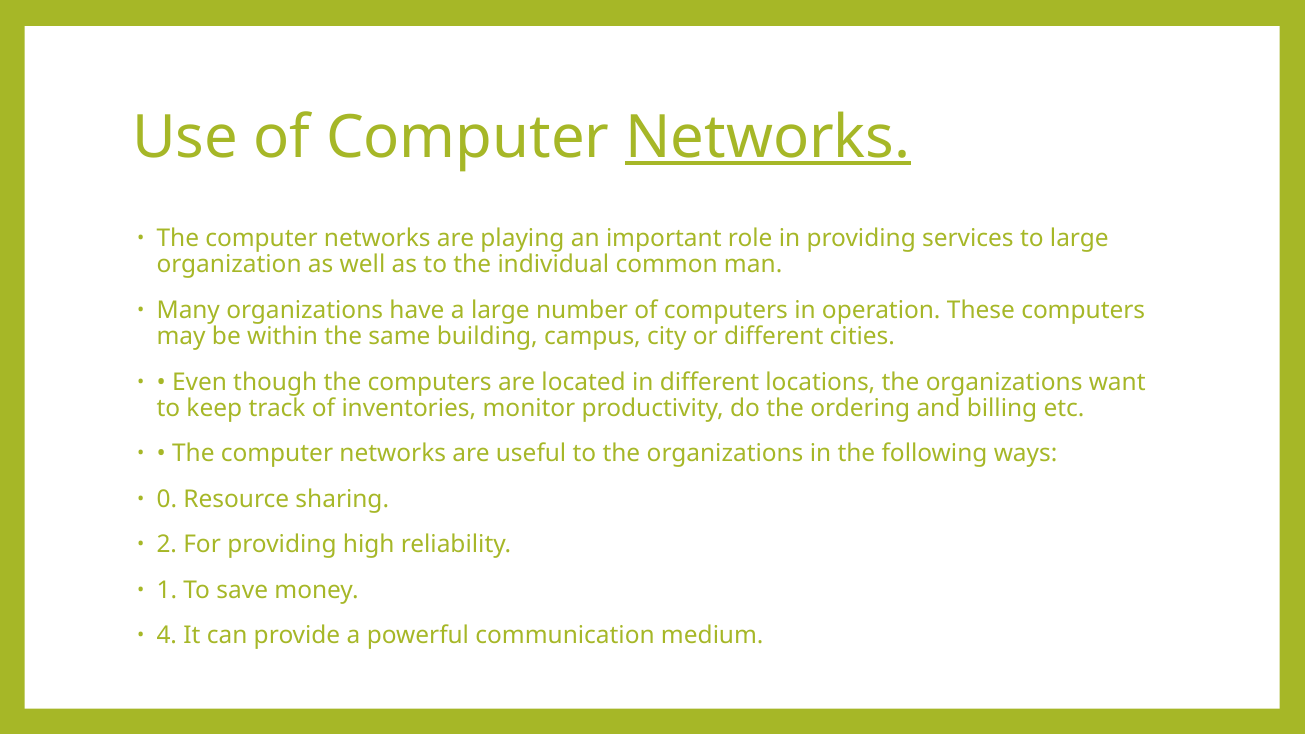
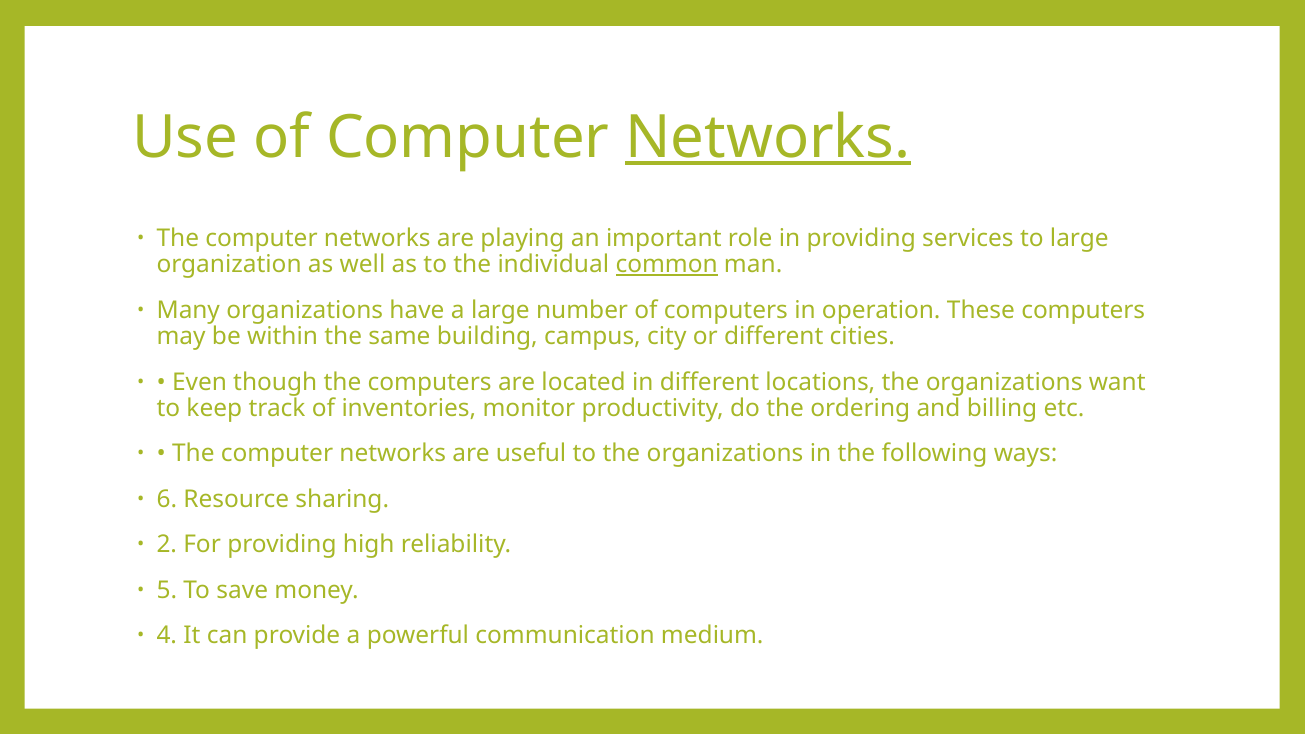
common underline: none -> present (667, 265)
0: 0 -> 6 (167, 499)
1: 1 -> 5 (167, 590)
